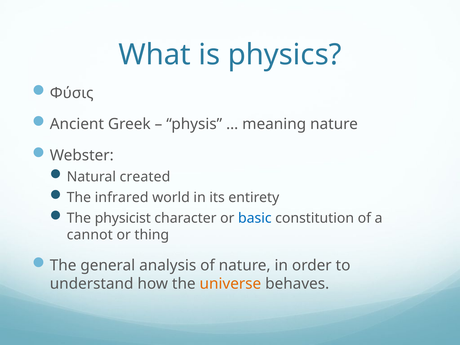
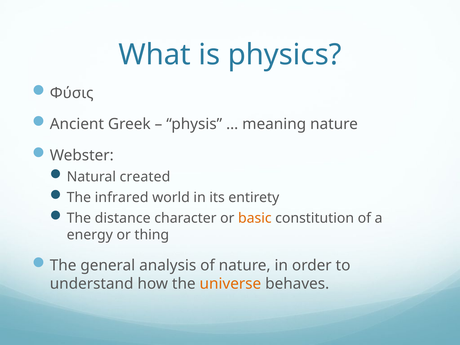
physicist: physicist -> distance (123, 218)
basic colour: blue -> orange (255, 218)
cannot: cannot -> energy (90, 235)
